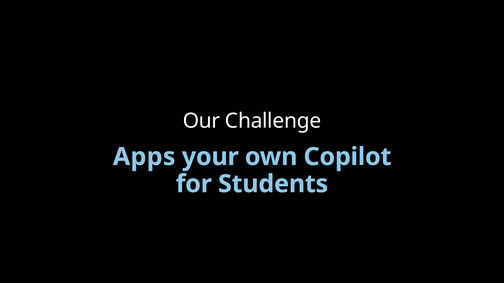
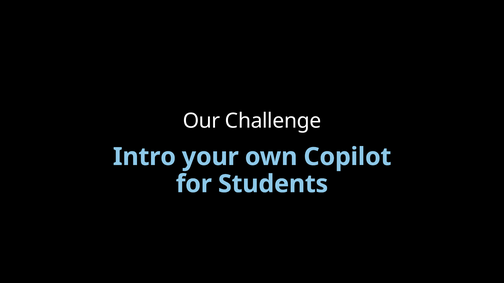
Apps: Apps -> Intro (144, 157)
